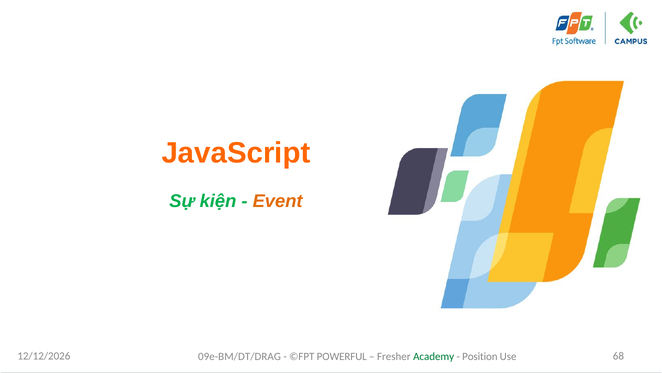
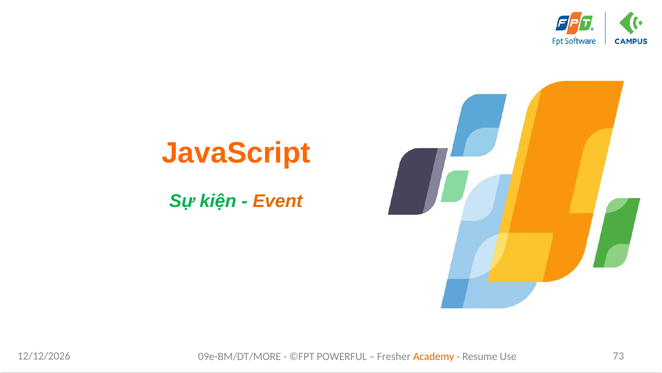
09e-BM/DT/DRAG: 09e-BM/DT/DRAG -> 09e-BM/DT/MORE (240, 356)
Academy colour: green -> orange (434, 356)
Position: Position -> Resume (480, 356)
68: 68 -> 73 (618, 356)
